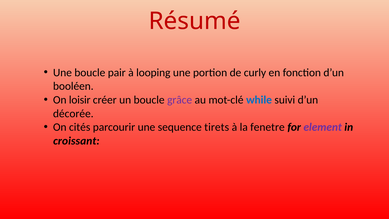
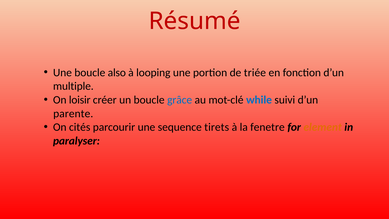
pair: pair -> also (117, 73)
curly: curly -> triée (255, 73)
booléen: booléen -> multiple (73, 86)
grâce colour: purple -> blue (180, 100)
décorée: décorée -> parente (73, 113)
element colour: purple -> orange (323, 127)
croissant: croissant -> paralyser (76, 141)
